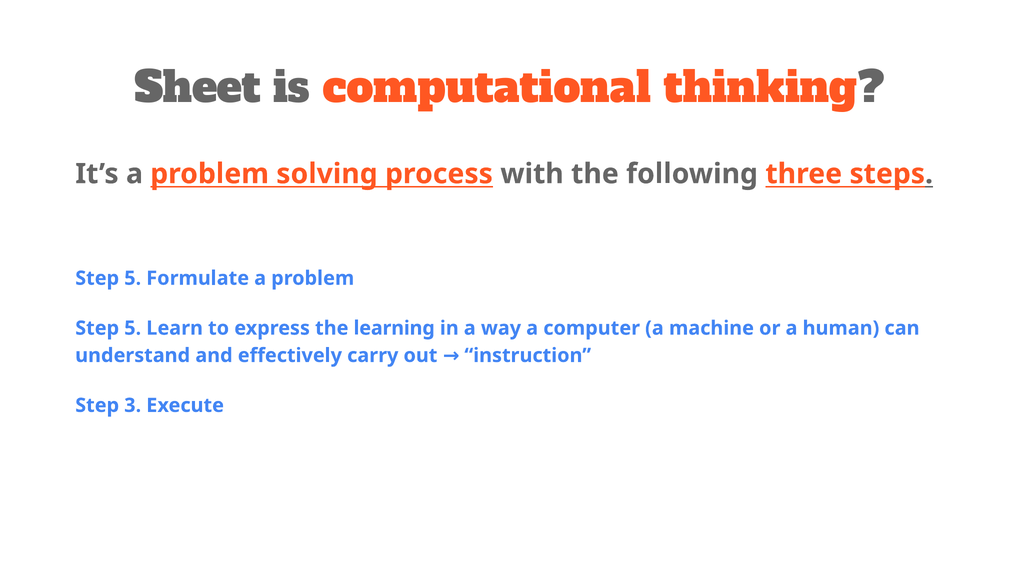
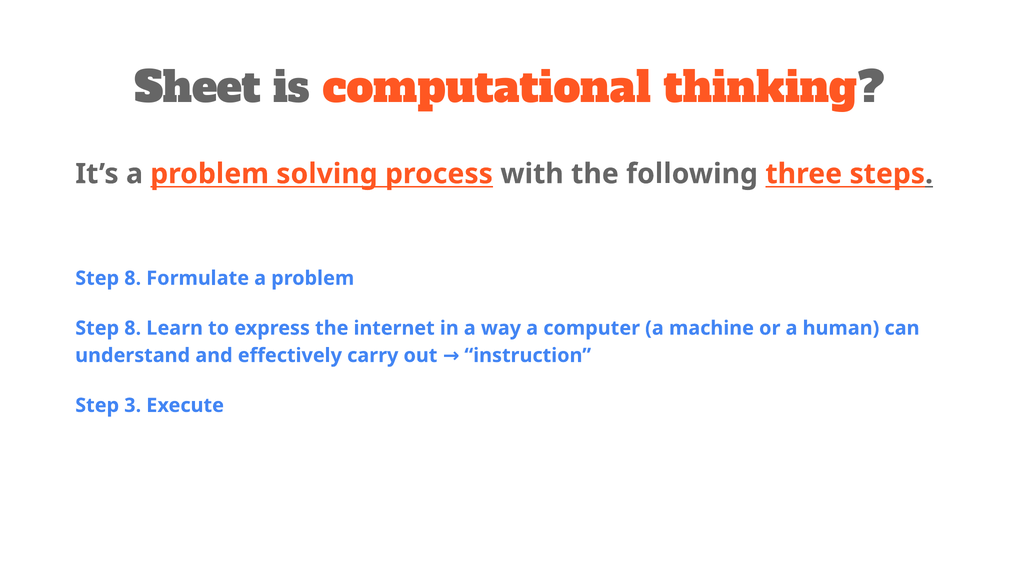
5: 5 -> 8 (133, 278)
5: 5 -> 8 (133, 328)
learning: learning -> internet (394, 328)
